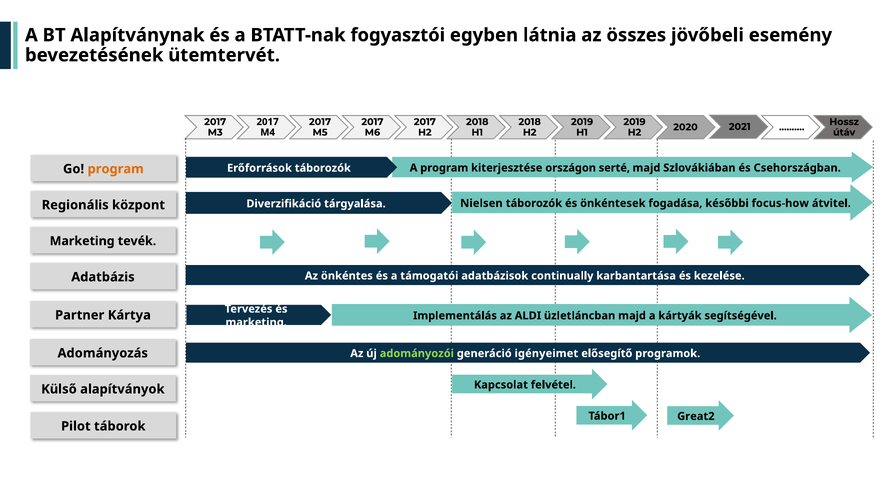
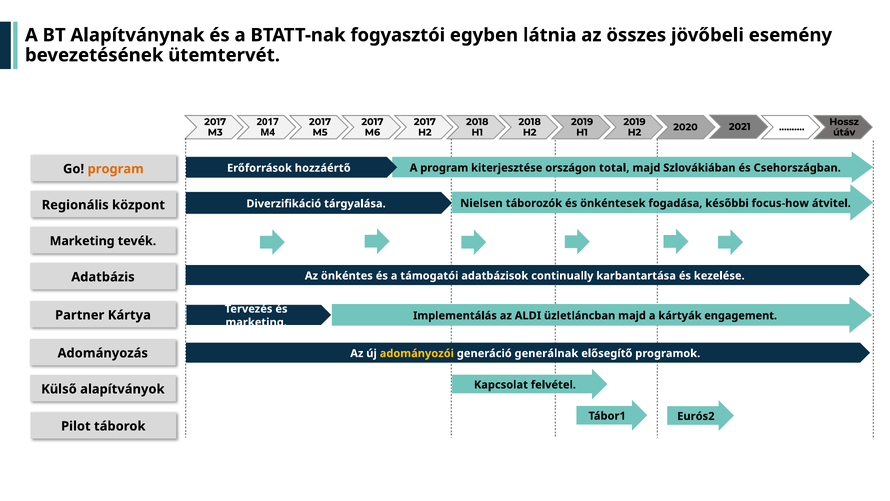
serté: serté -> total (614, 168)
Erőforrások táborozók: táborozók -> hozzáértő (323, 168)
segítségével: segítségével -> engagement (741, 315)
adományozói colour: light green -> yellow (417, 353)
igényeimet: igényeimet -> generálnak (546, 353)
Great2: Great2 -> Eurós2 (696, 416)
